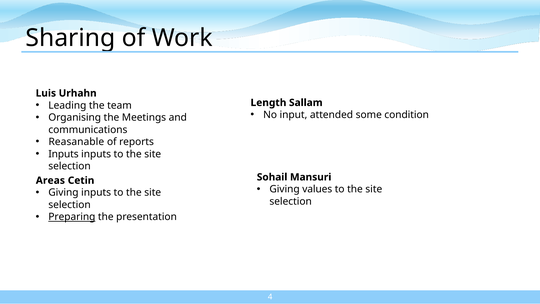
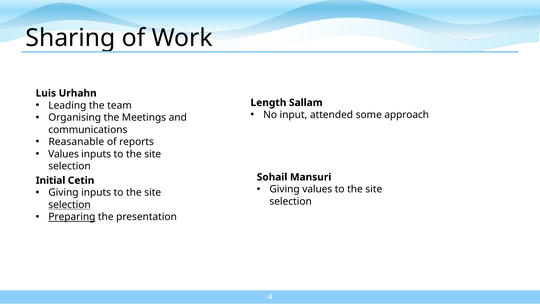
condition: condition -> approach (407, 115)
Inputs: Inputs -> Values (64, 154)
Areas: Areas -> Initial (50, 180)
selection underline: none -> present (70, 205)
